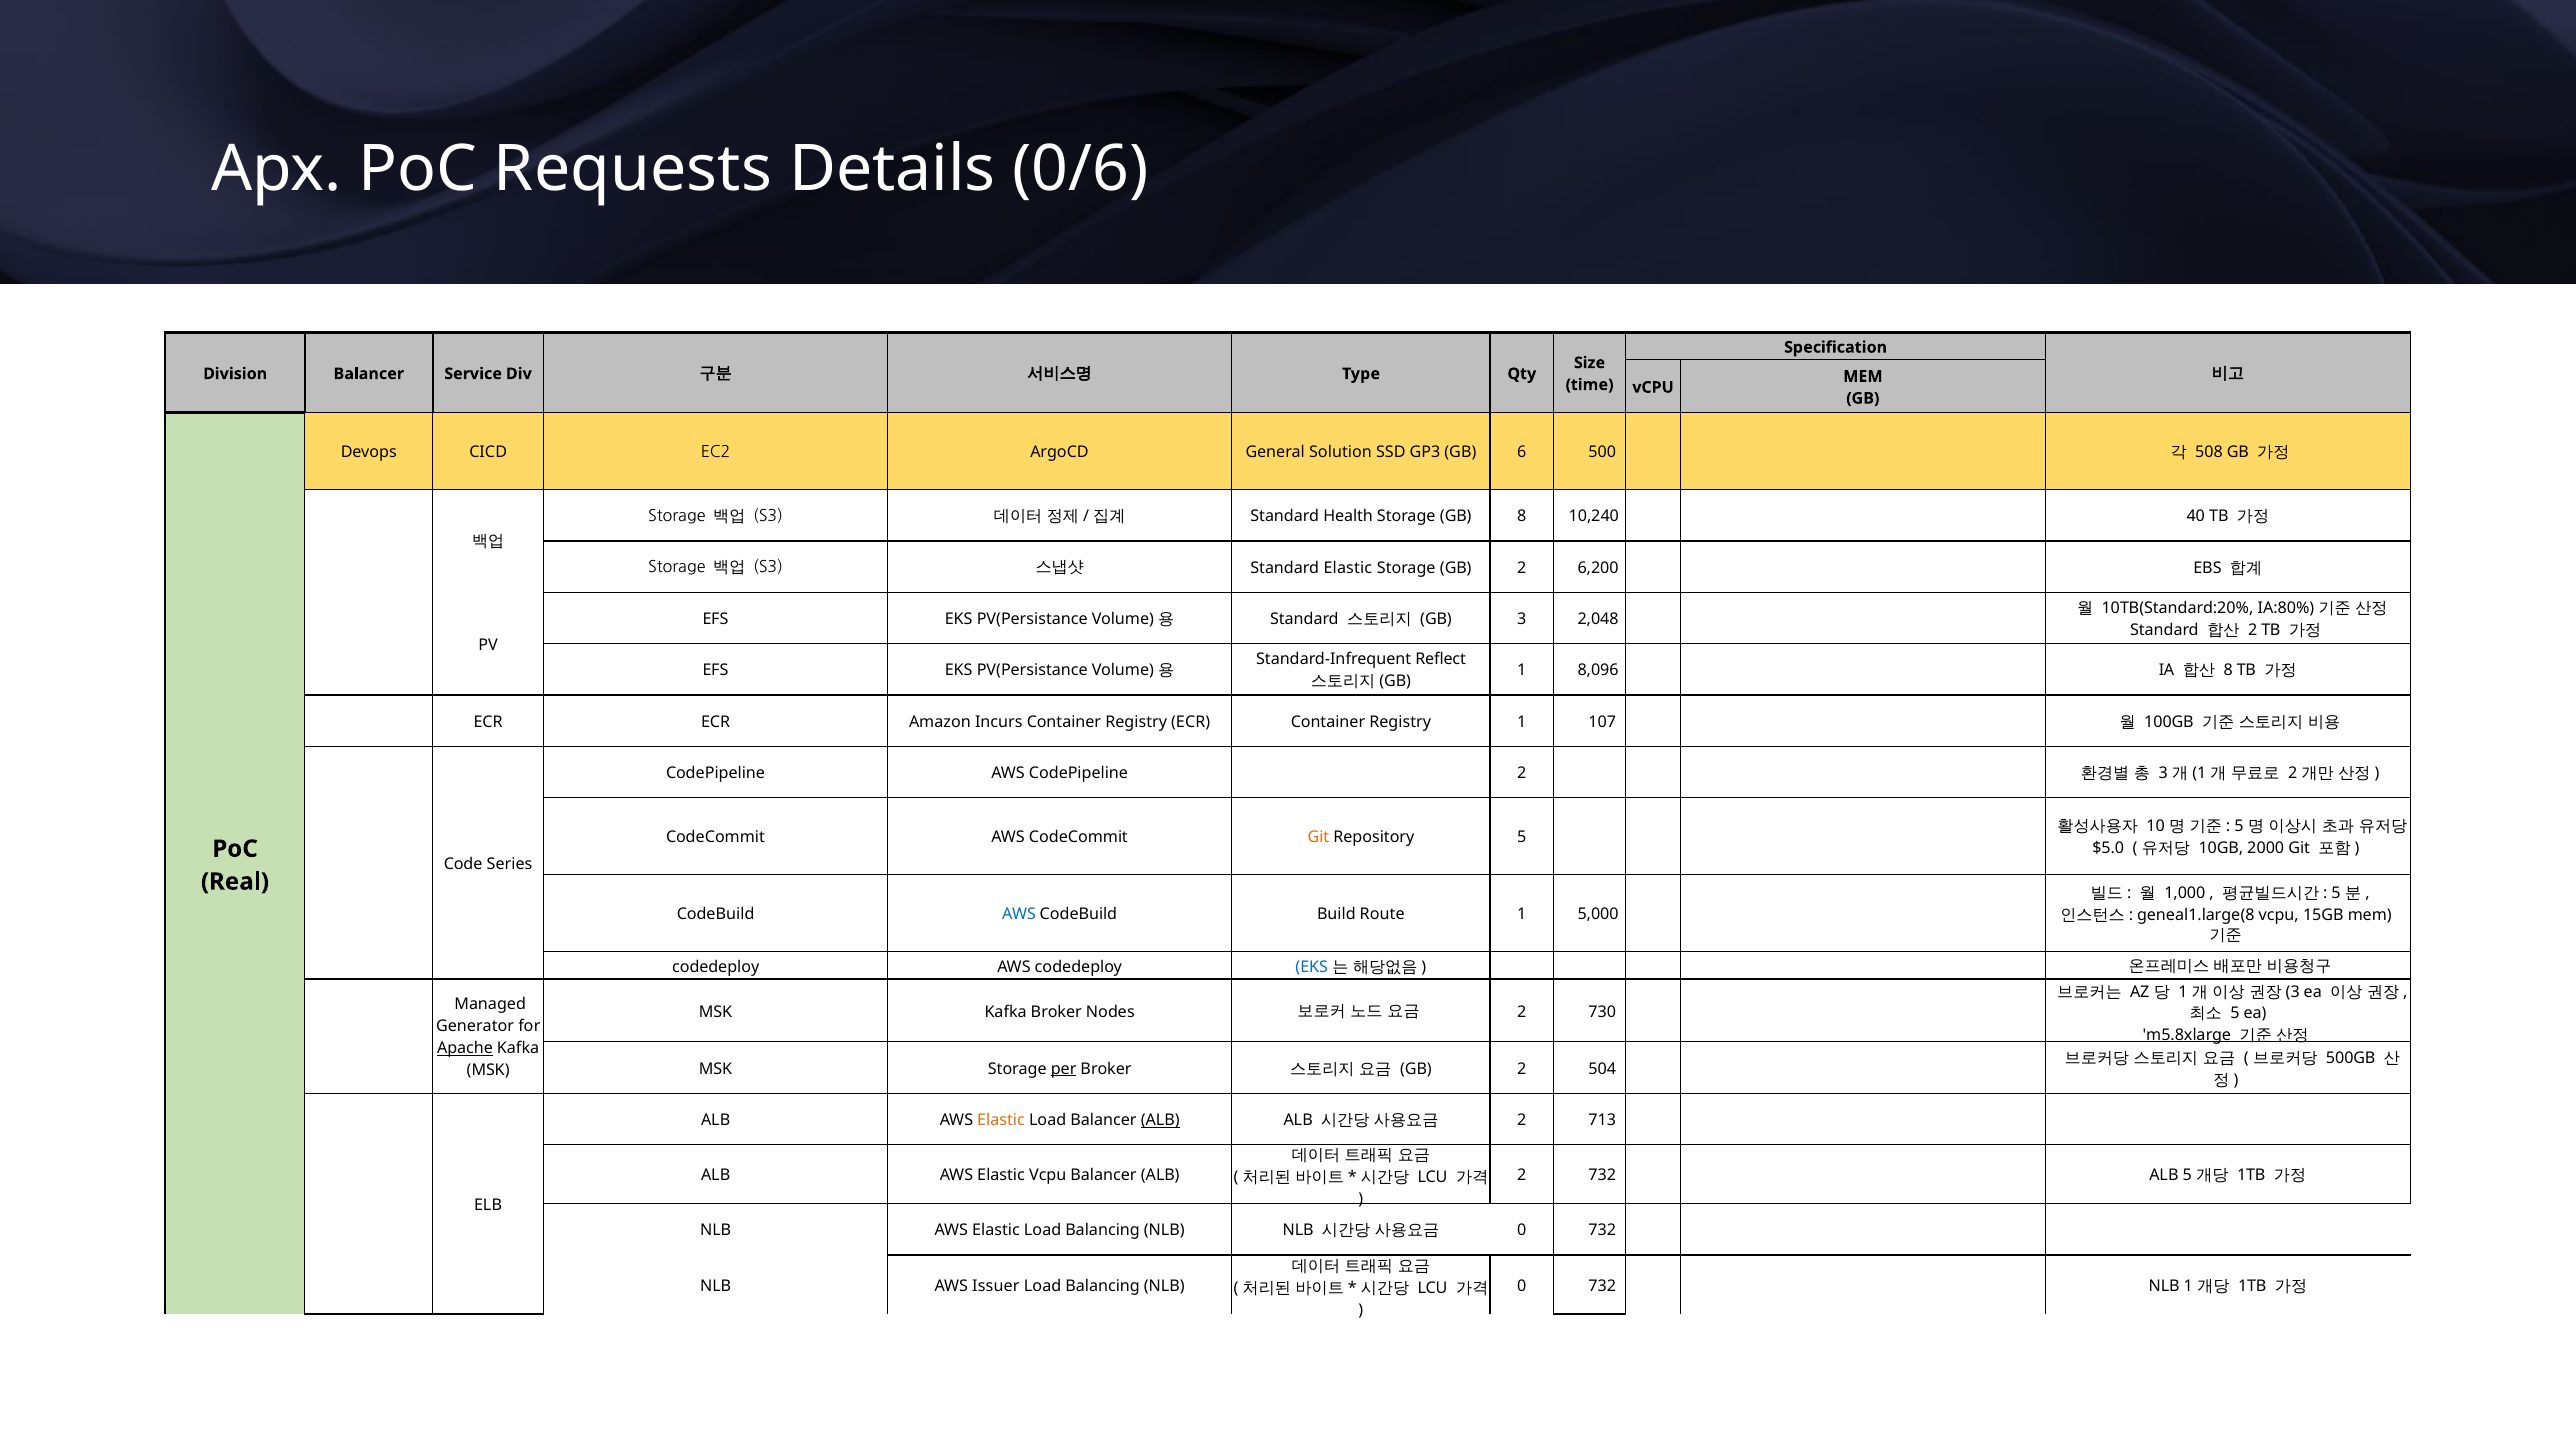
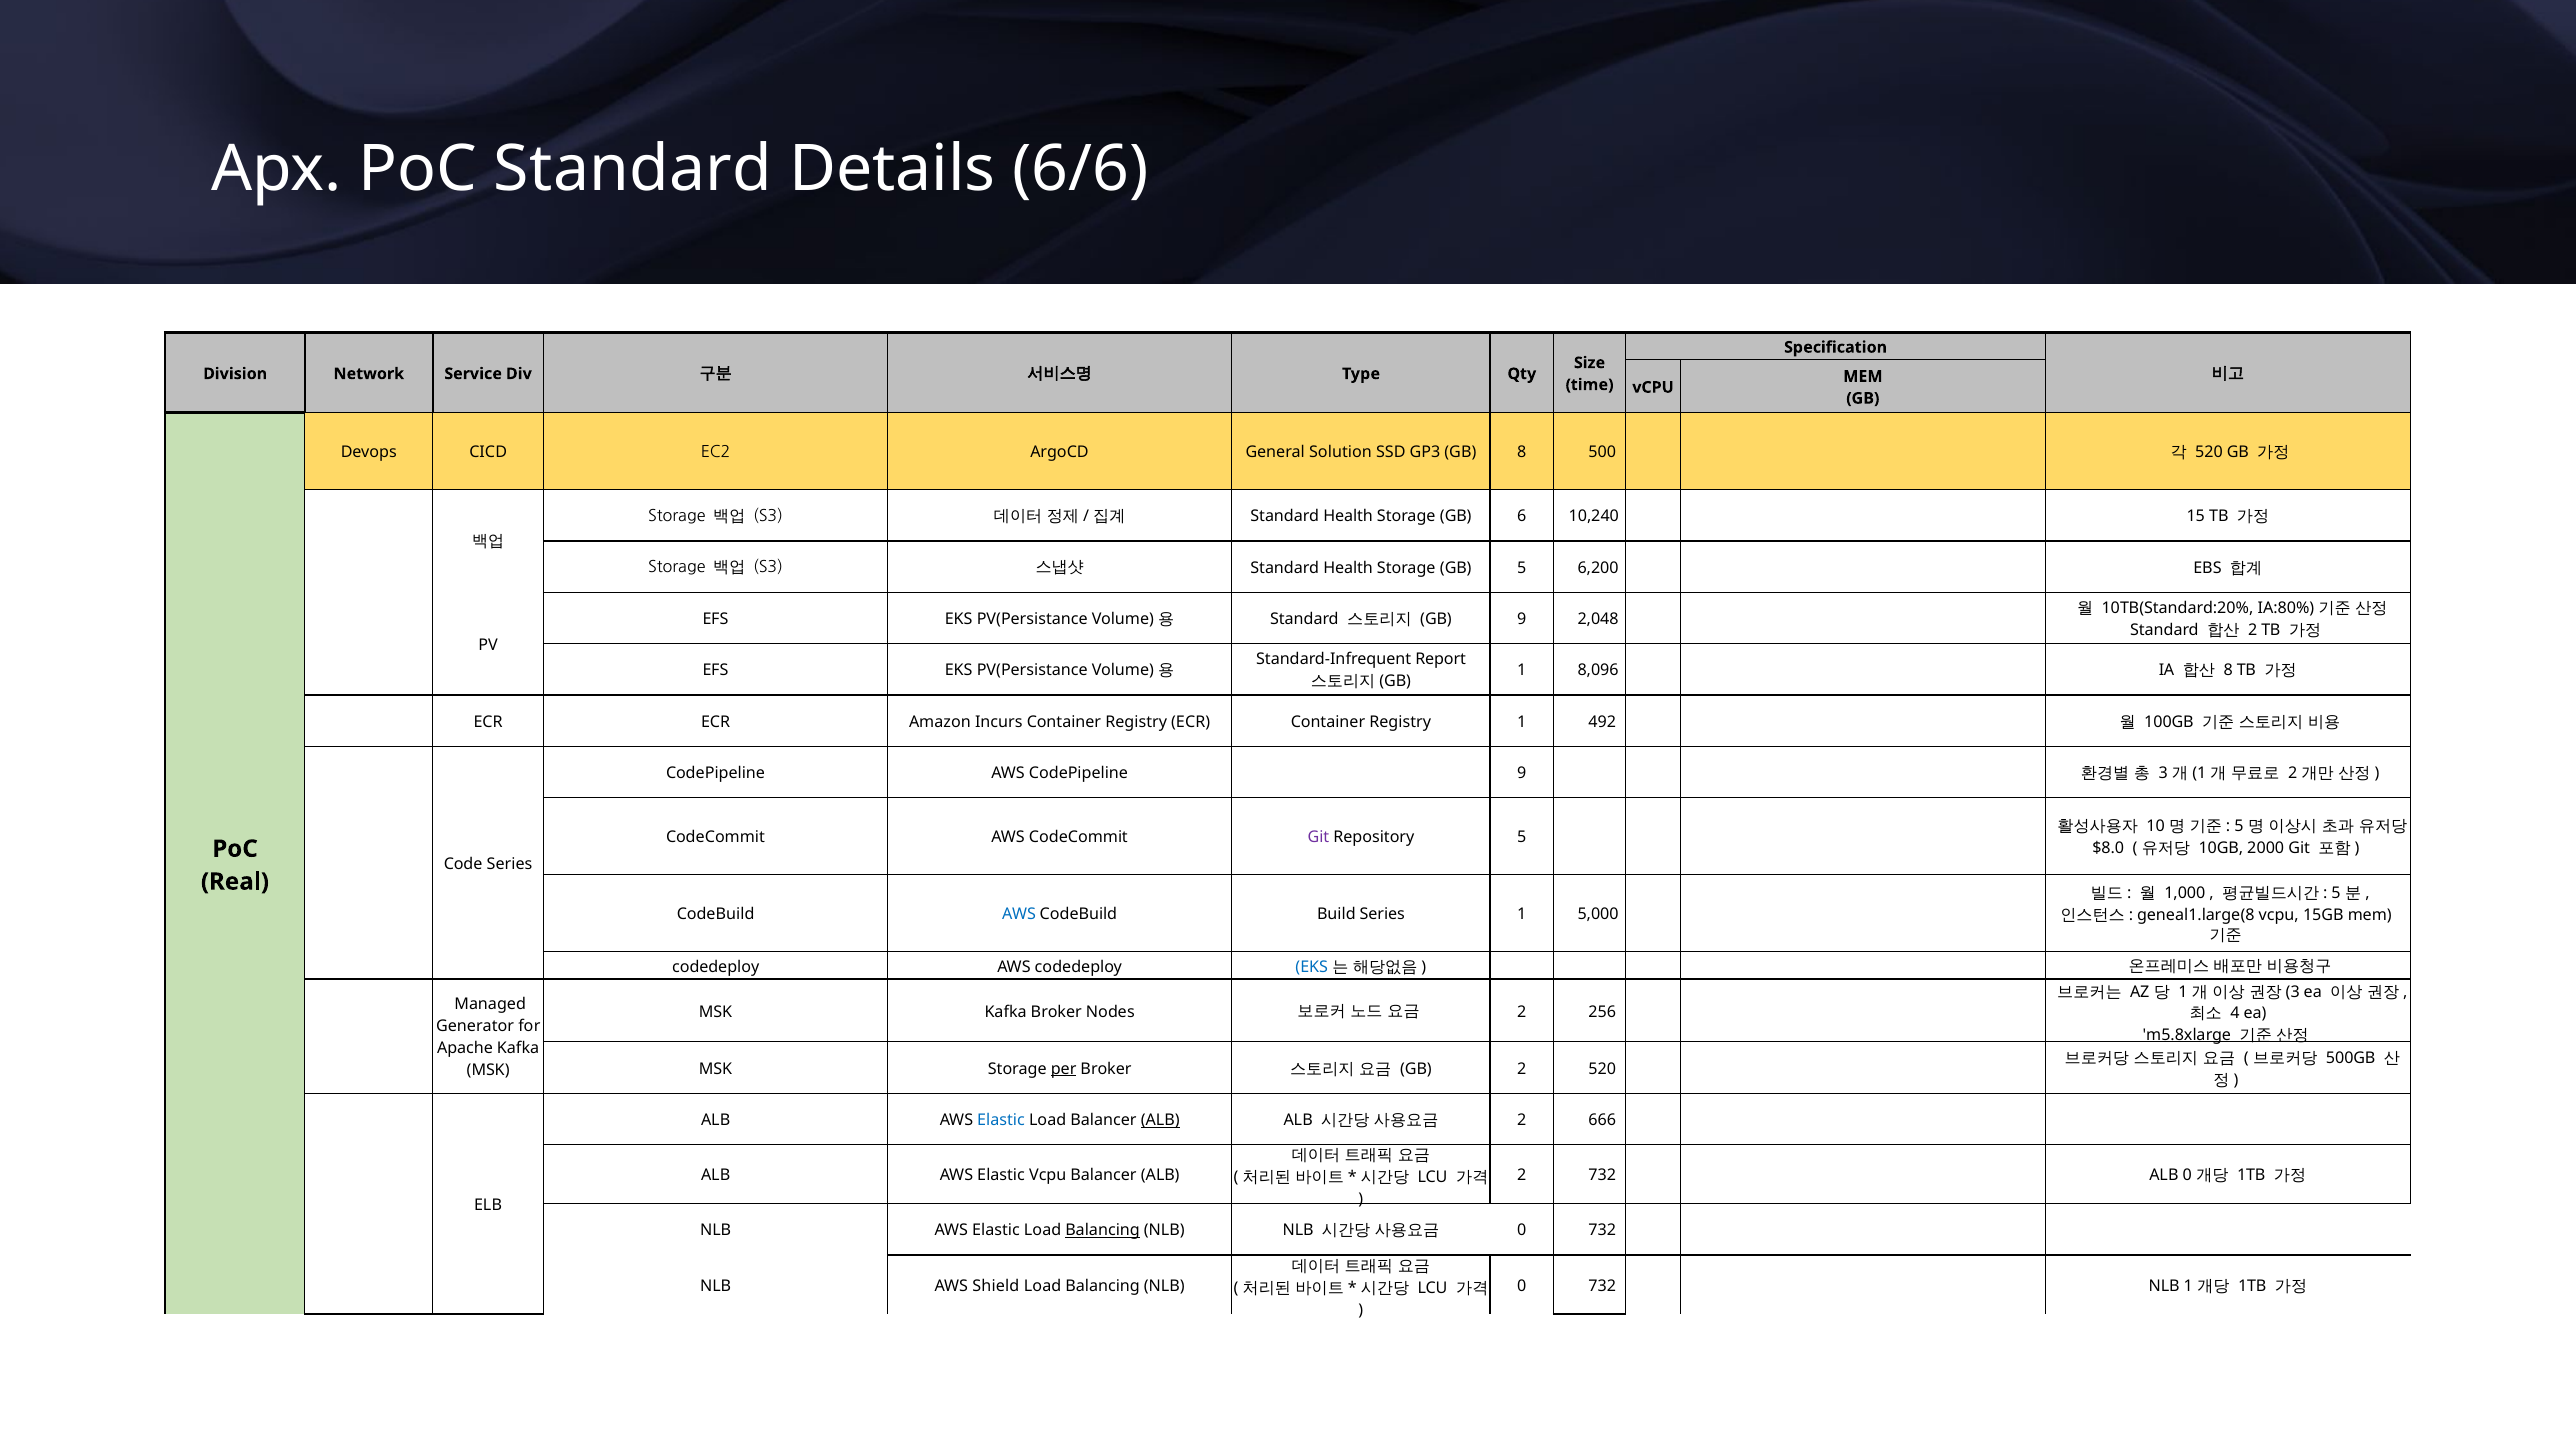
PoC Requests: Requests -> Standard (633, 169)
0/6: 0/6 -> 6/6 (1081, 169)
Division Balancer: Balancer -> Network (369, 374)
GB 6: 6 -> 8 (1522, 452)
508: 508 -> 520 (2209, 452)
GB 8: 8 -> 6 (1522, 517)
40: 40 -> 15 (2196, 517)
Elastic: Elastic -> Health (1348, 568)
Storage GB 2: 2 -> 5 (1522, 568)
GB 3: 3 -> 9 (1522, 619)
Reflect: Reflect -> Report (1441, 660)
107: 107 -> 492 (1602, 722)
CodePipeline 2: 2 -> 9 (1522, 773)
Git colour: orange -> purple (1318, 837)
$5.0: $5.0 -> $8.0 (2108, 848)
Build Route: Route -> Series (1382, 915)
730: 730 -> 256 (1602, 1012)
5: 5 -> 4 (2235, 1014)
Apache underline: present -> none (465, 1048)
2 504: 504 -> 520 (1602, 1069)
Elastic colour: orange -> blue (1001, 1120)
713: 713 -> 666 (1602, 1120)
ALB 5: 5 -> 0 (2187, 1175)
Balancing underline: none -> present (1103, 1231)
Issuer: Issuer -> Shield (996, 1286)
